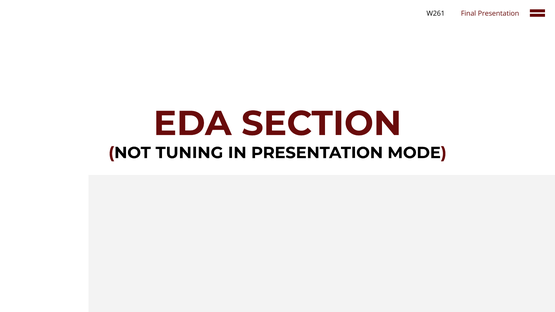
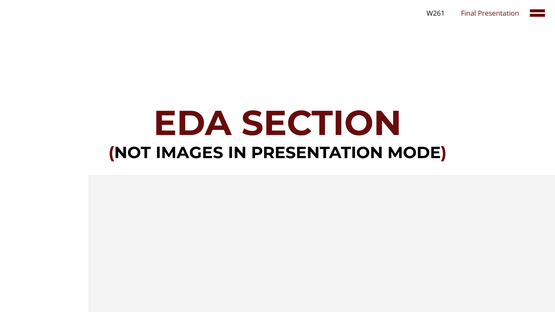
TUNING: TUNING -> IMAGES (189, 153)
